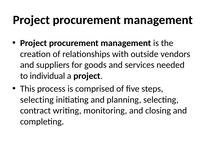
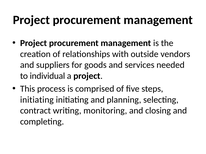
selecting: selecting -> initiating (37, 100)
